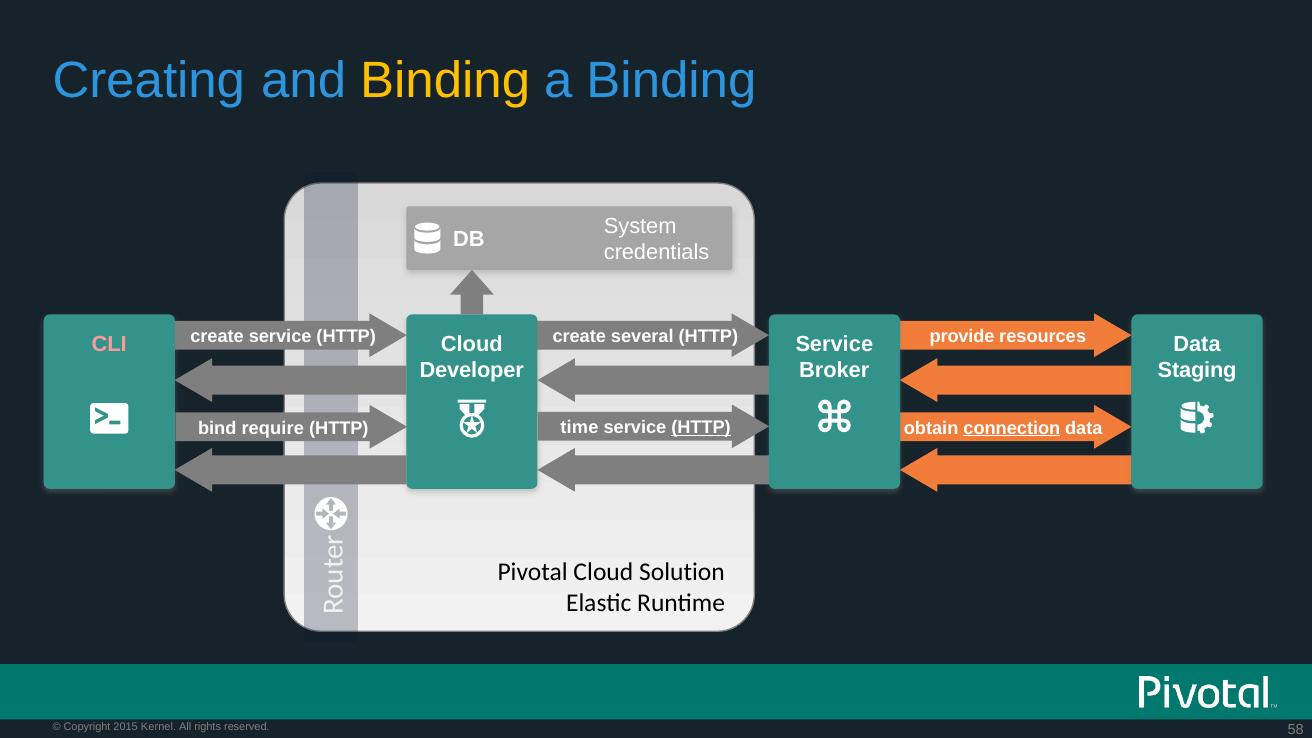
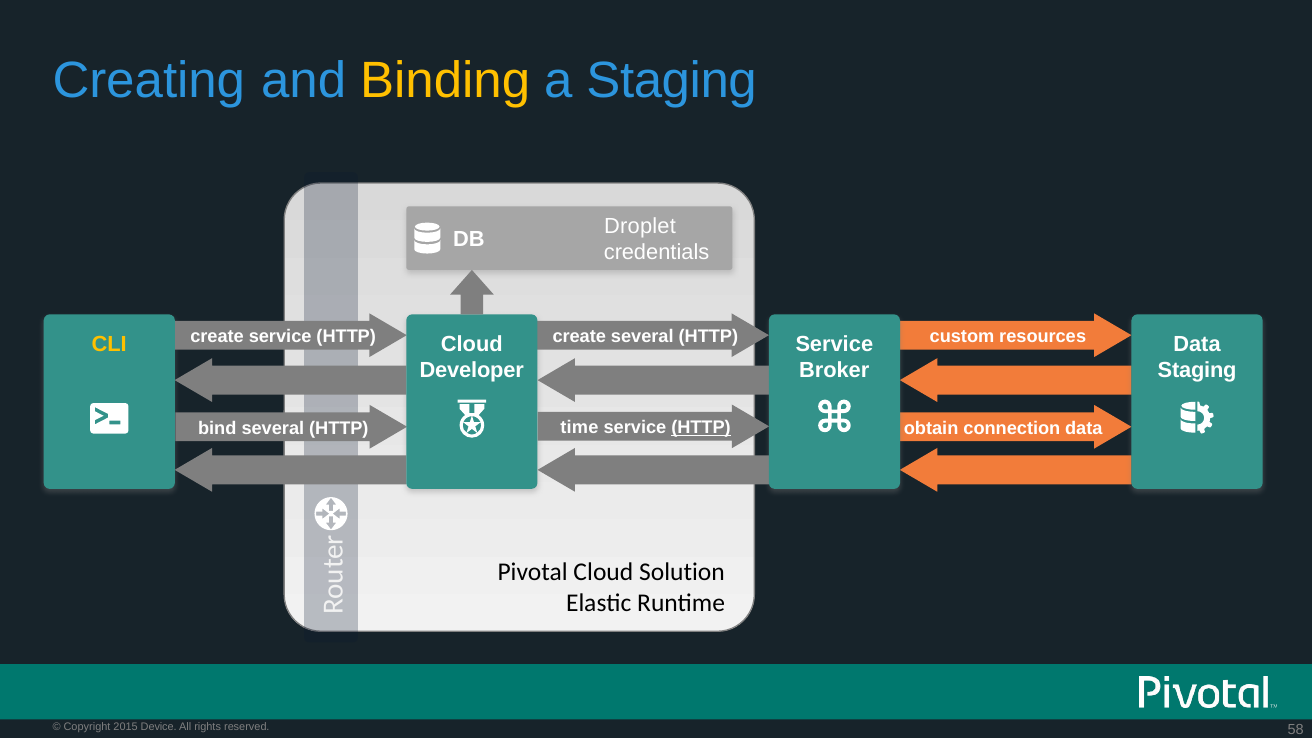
a Binding: Binding -> Staging (672, 80)
System: System -> Droplet (640, 226)
provide: provide -> custom (962, 336)
CLI colour: pink -> yellow (109, 344)
bind require: require -> several (273, 428)
connection underline: present -> none (1012, 428)
Kernel: Kernel -> Device (159, 727)
